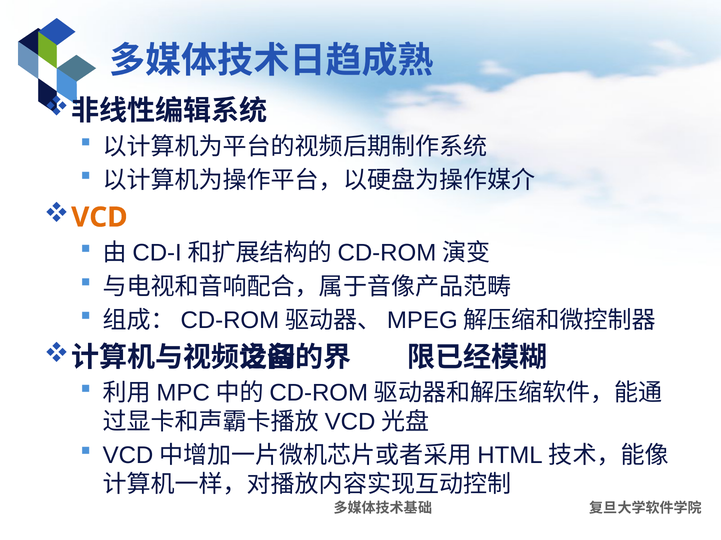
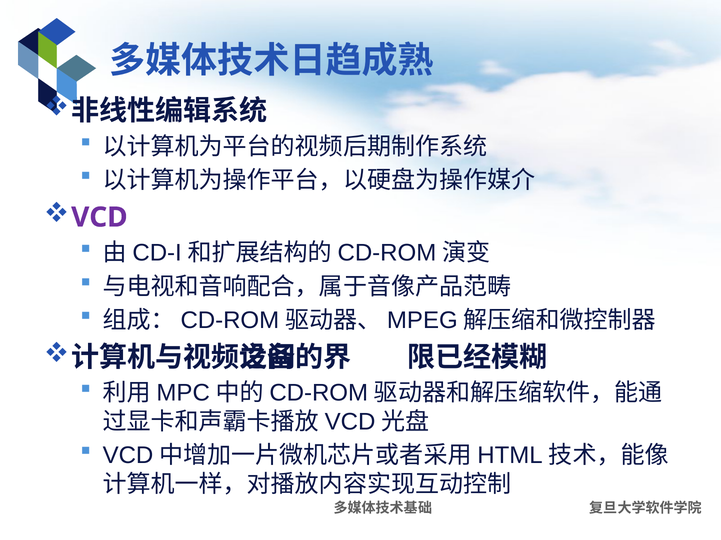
VCD colour: orange -> purple (99, 218)
